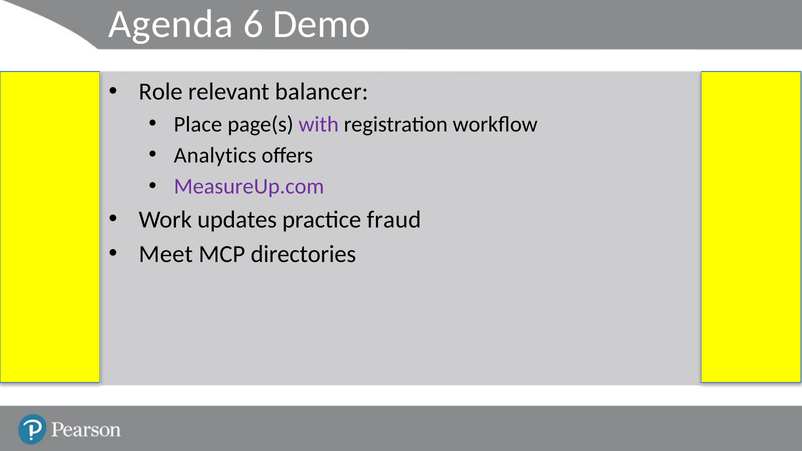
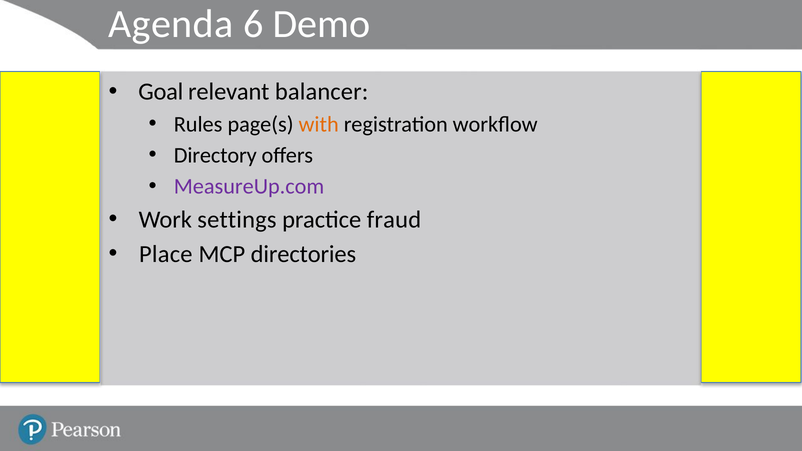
Role: Role -> Goal (161, 92)
Place: Place -> Rules (198, 124)
with colour: purple -> orange (319, 124)
Analytics: Analytics -> Directory (215, 155)
updates: updates -> settings (237, 220)
Meet: Meet -> Place (166, 254)
